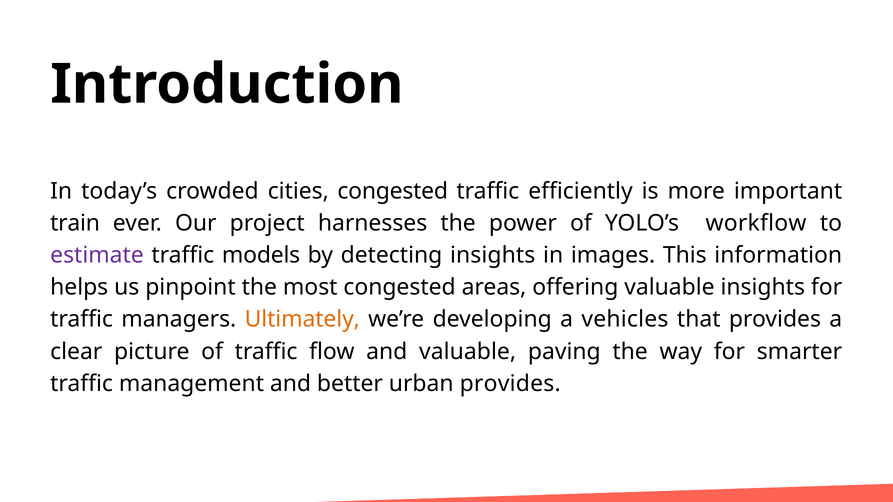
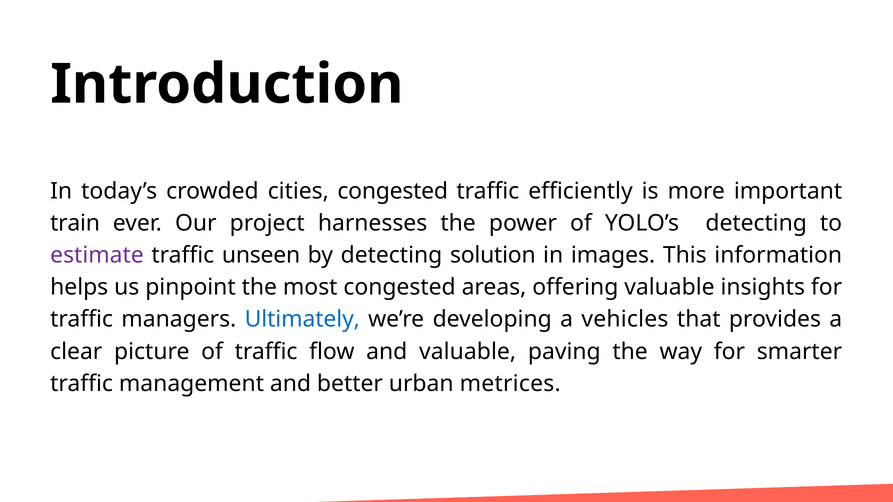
YOLO’s workflow: workflow -> detecting (756, 223)
models: models -> unseen (261, 255)
detecting insights: insights -> solution (493, 255)
Ultimately colour: orange -> blue (302, 320)
urban provides: provides -> metrices (510, 384)
